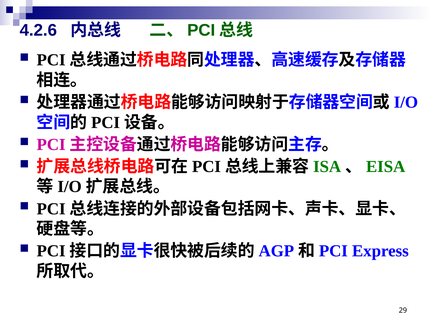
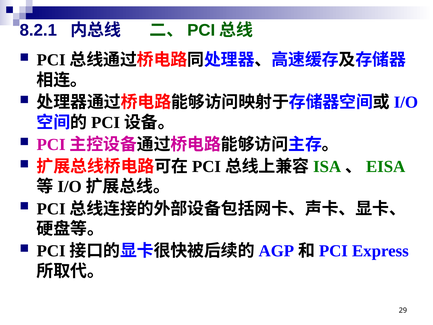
4.2.6: 4.2.6 -> 8.2.1 (38, 30)
